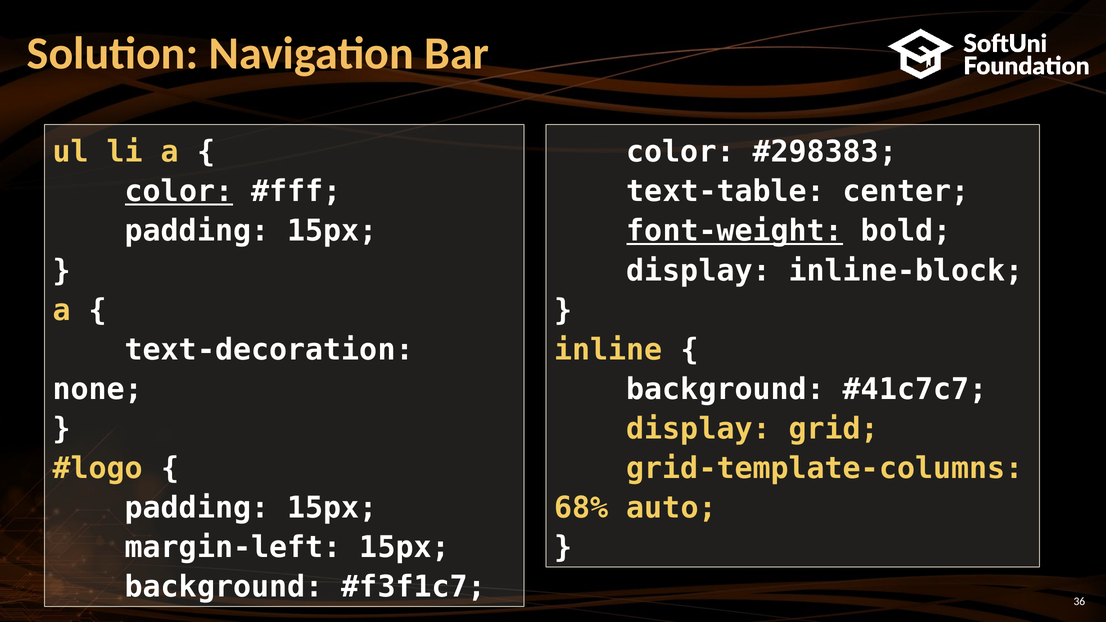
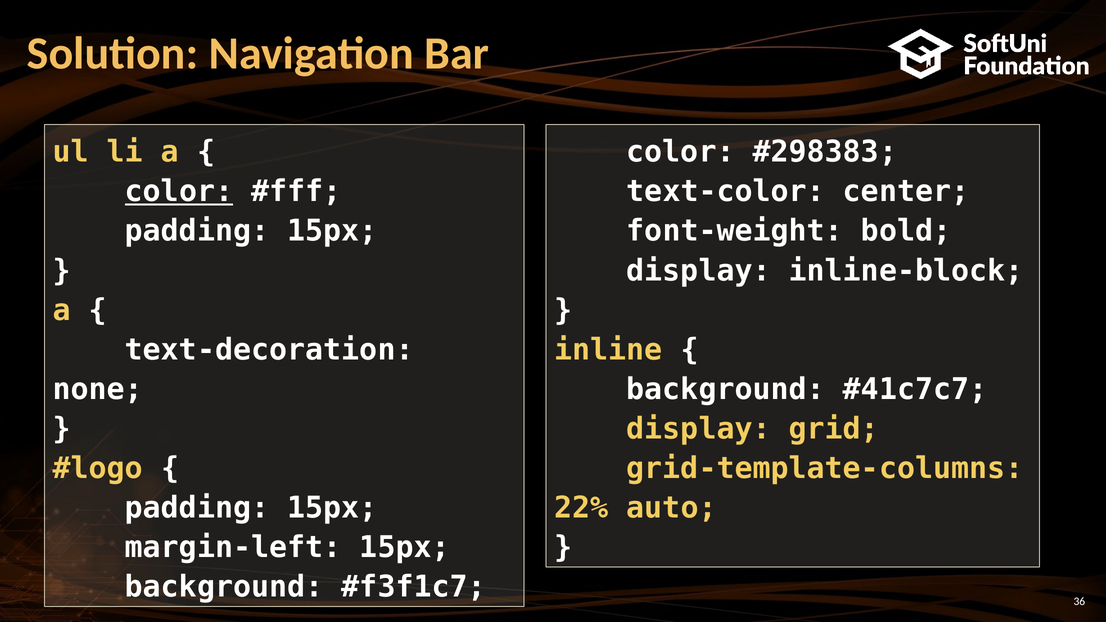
text-table: text-table -> text-color (726, 192)
font-weight underline: present -> none (735, 231)
68%: 68% -> 22% (581, 508)
